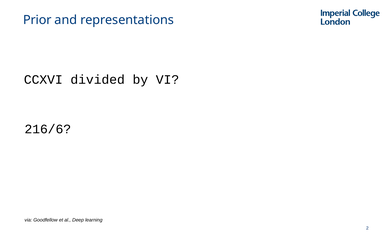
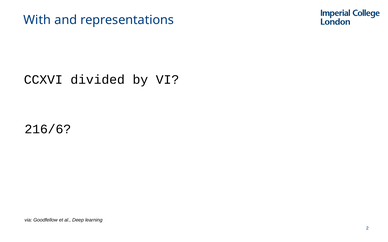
Prior: Prior -> With (37, 20)
